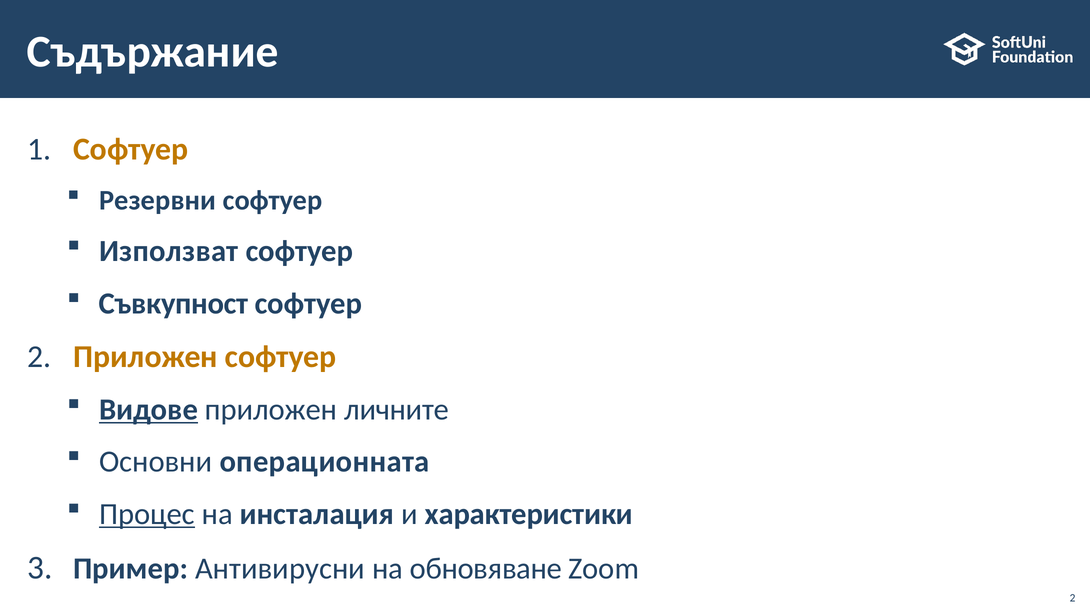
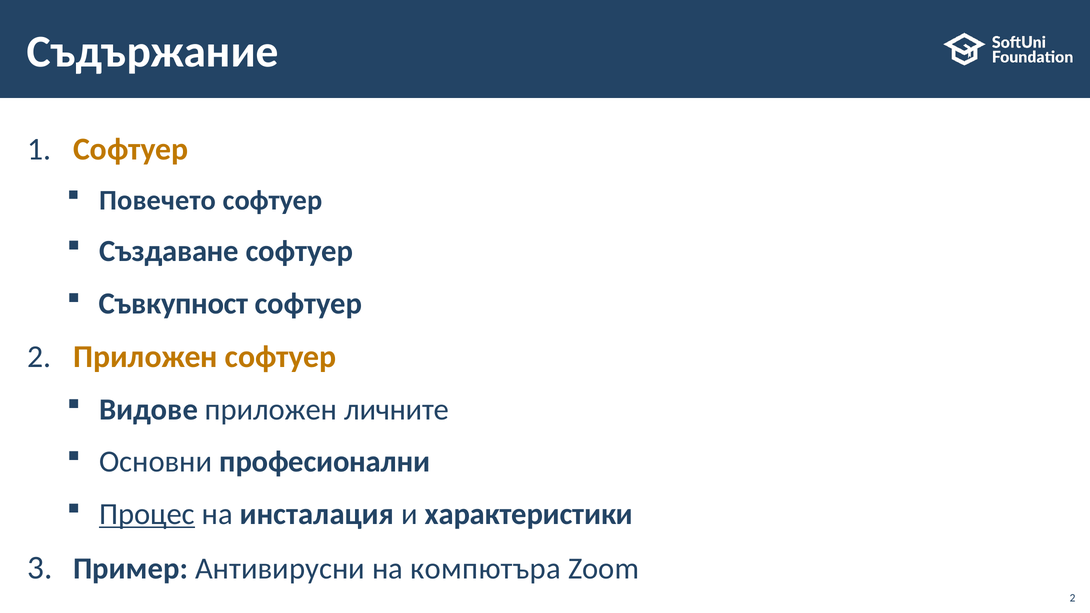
Резервни: Резервни -> Повечето (158, 200)
Използват: Използват -> Създаване (169, 251)
Видове underline: present -> none (149, 410)
операционната: операционната -> професионални (325, 462)
обновяване: обновяване -> компютъра (486, 569)
